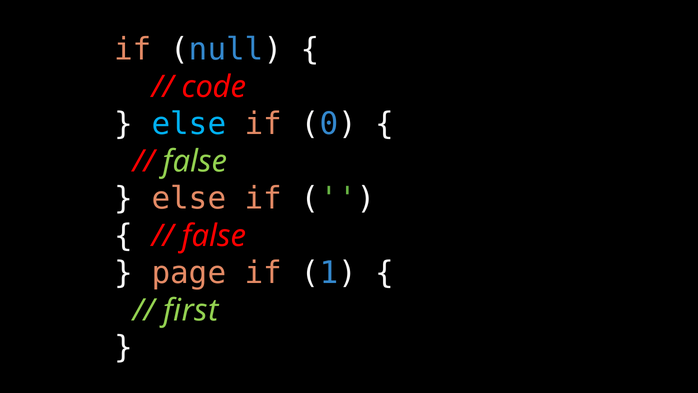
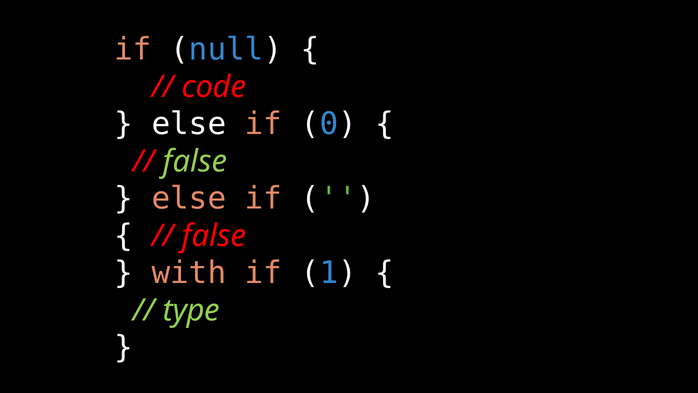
else colour: light blue -> white (189, 124)
page: page -> with (189, 273)
first: first -> type (191, 310)
